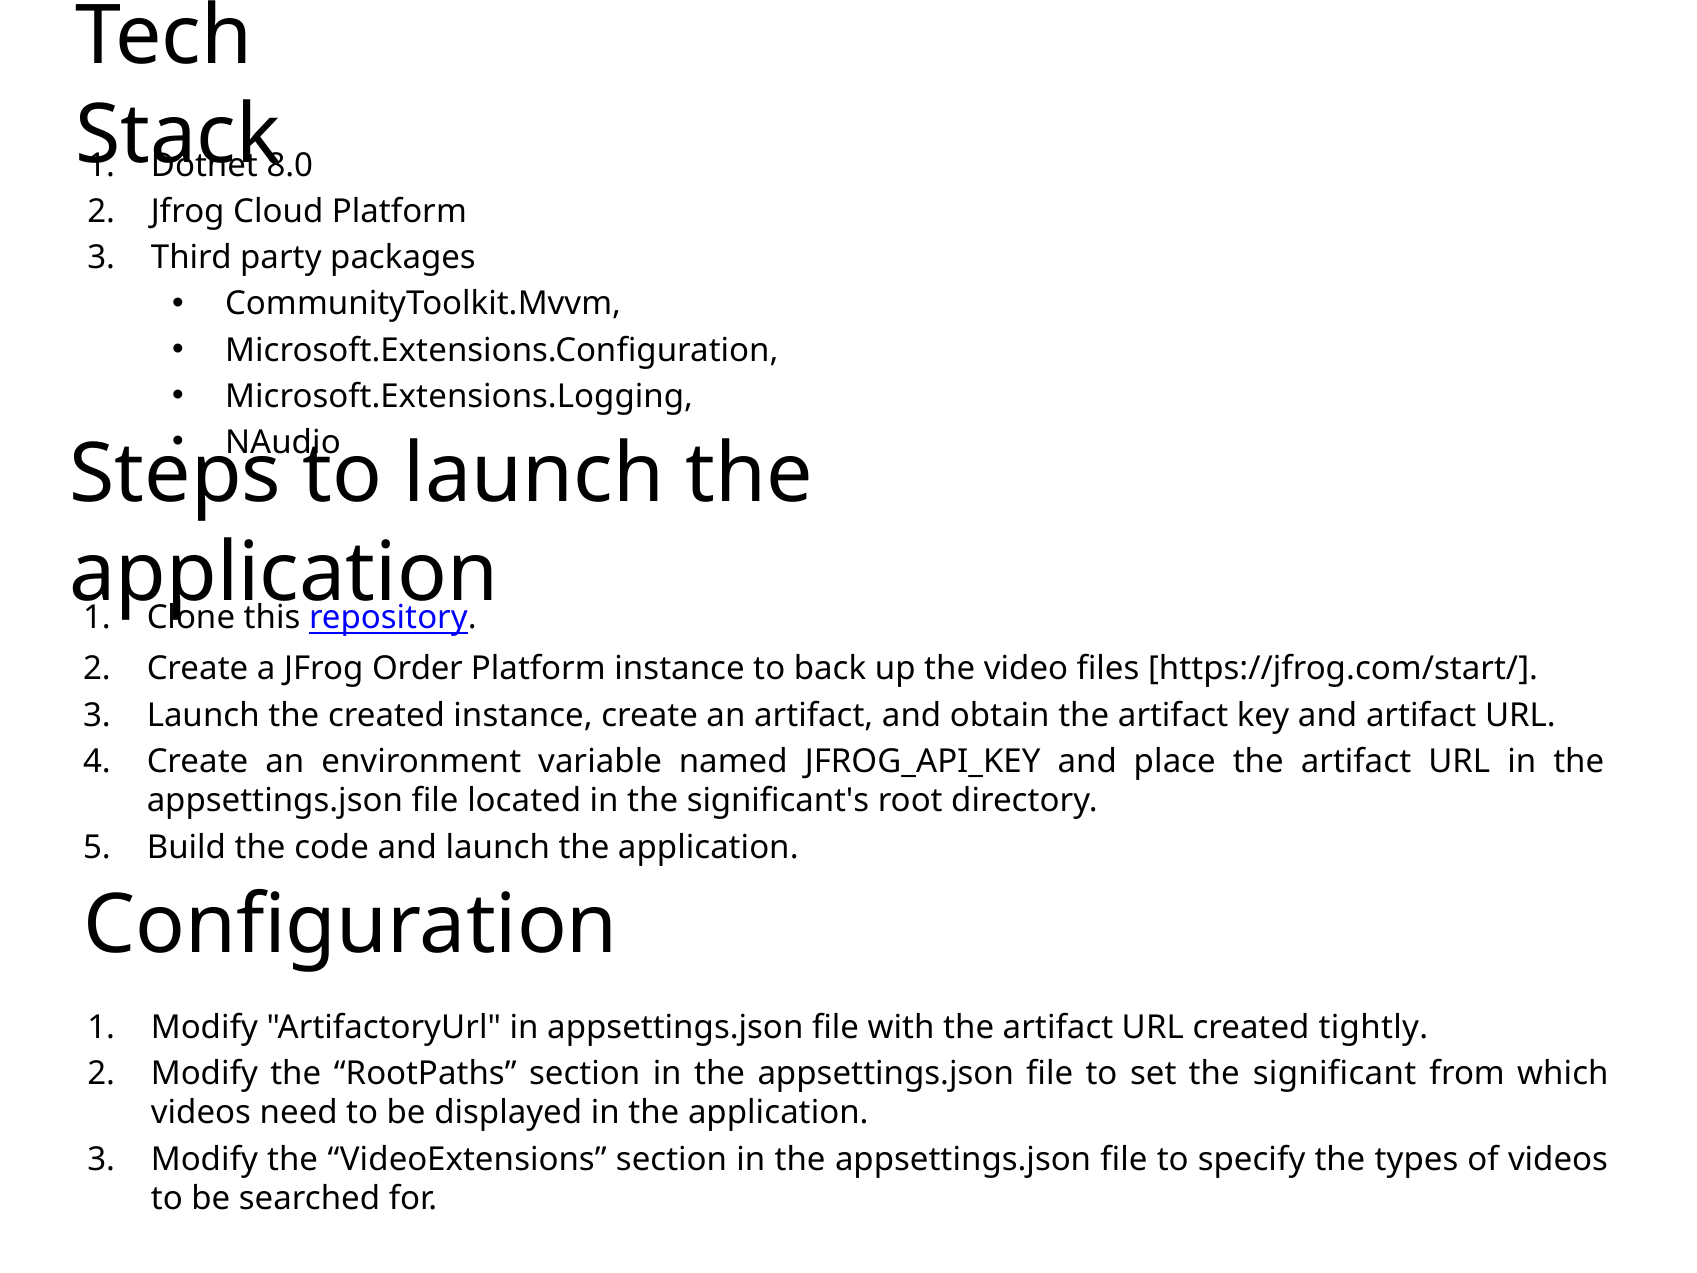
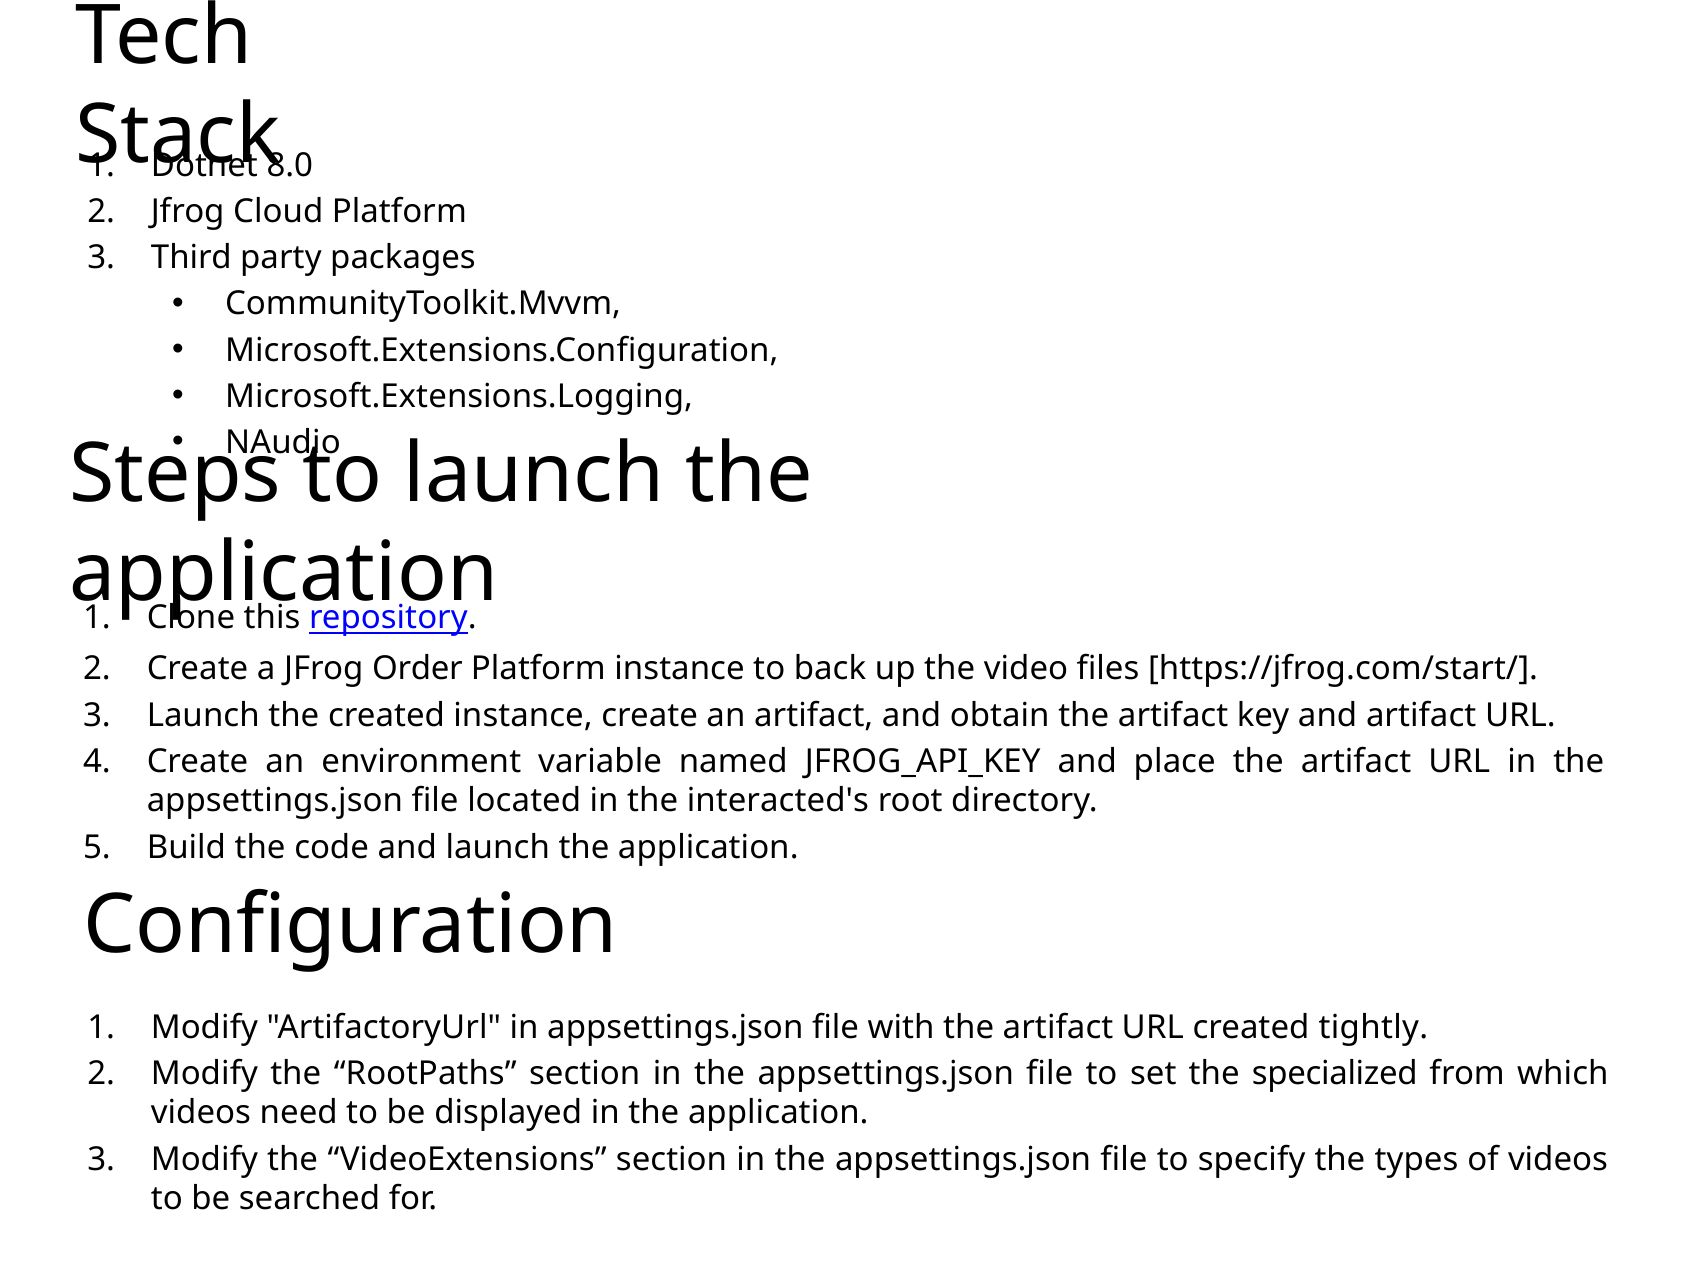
significant's: significant's -> interacted's (778, 801)
significant: significant -> specialized (1335, 1073)
